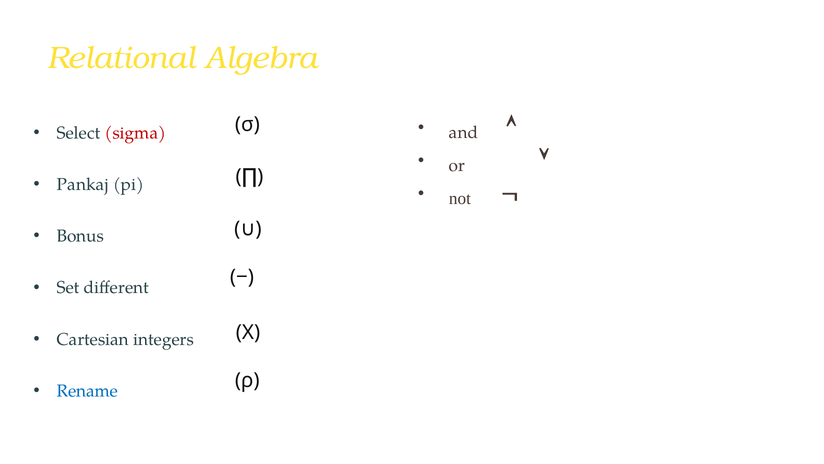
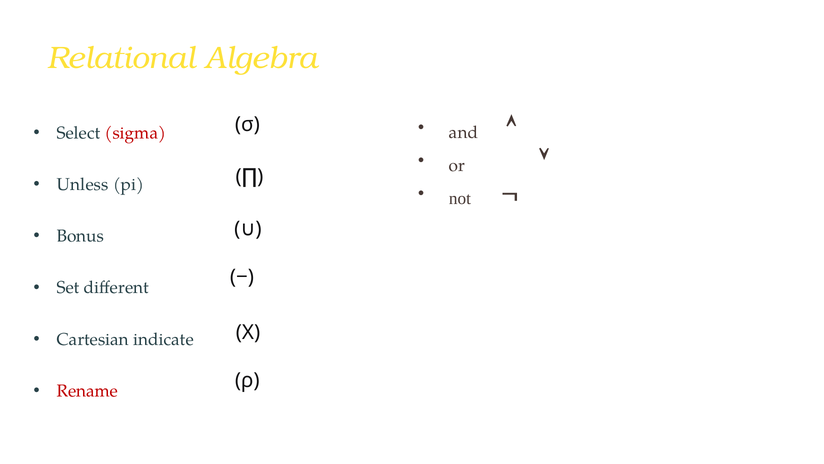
Pankaj: Pankaj -> Unless (83, 184)
integers: integers -> indicate (164, 339)
Rename colour: blue -> red (87, 391)
